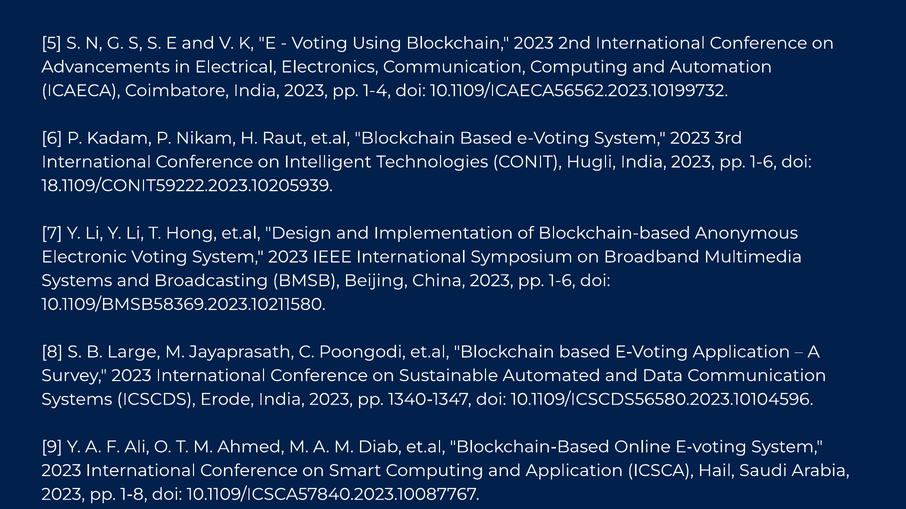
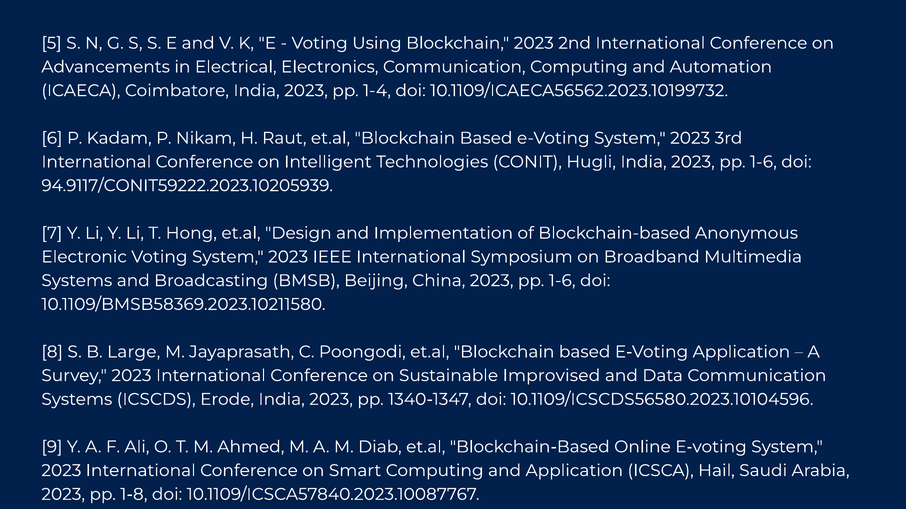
18.1109/CONIT59222.2023.10205939: 18.1109/CONIT59222.2023.10205939 -> 94.9117/CONIT59222.2023.10205939 (187, 186)
Automated: Automated -> Improvised (551, 376)
